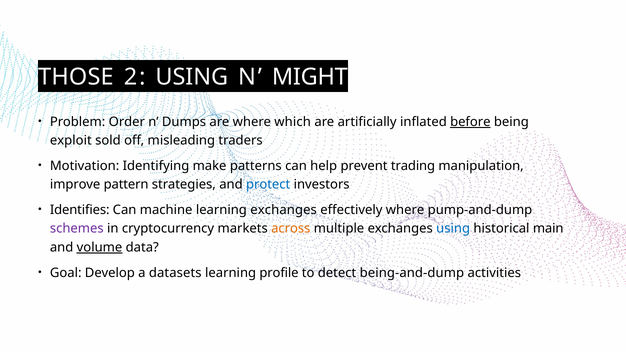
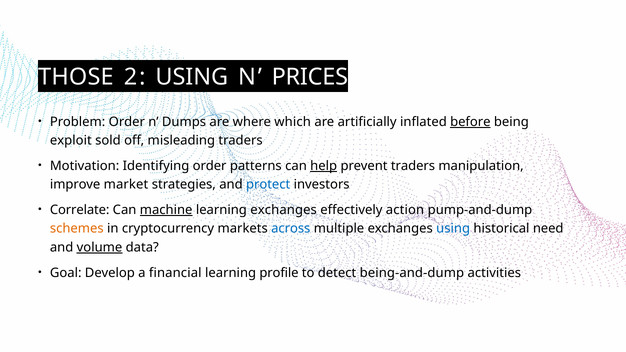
MIGHT: MIGHT -> PRICES (310, 77)
Identifying make: make -> order (210, 166)
help underline: none -> present (324, 166)
prevent trading: trading -> traders (413, 166)
pattern: pattern -> market (126, 185)
Identifies: Identifies -> Correlate (80, 210)
machine underline: none -> present (166, 210)
effectively where: where -> action (405, 210)
schemes colour: purple -> orange (77, 229)
across colour: orange -> blue (291, 229)
main: main -> need (548, 229)
datasets: datasets -> financial (175, 273)
